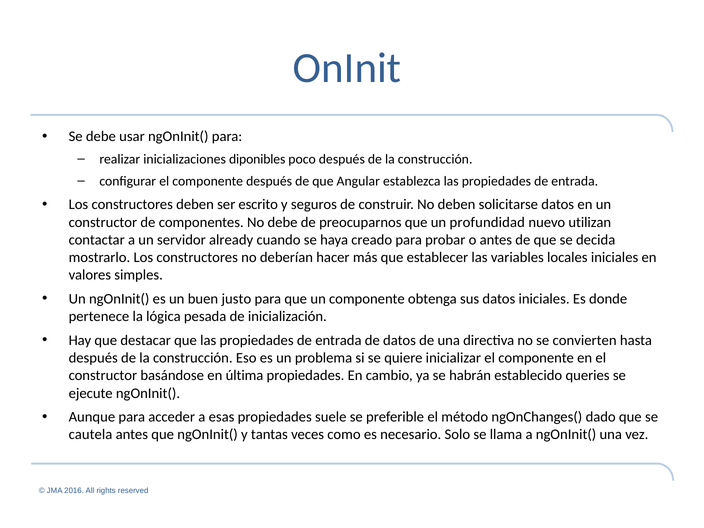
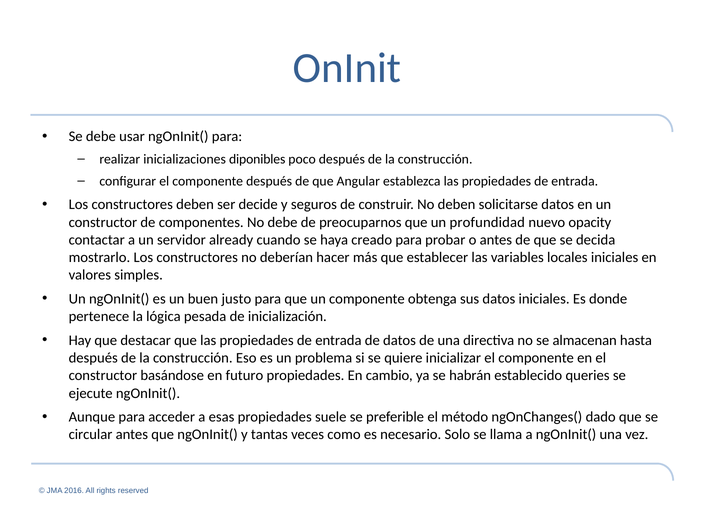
escrito: escrito -> decide (258, 205)
utilizan: utilizan -> opacity (590, 222)
convierten: convierten -> almacenan (585, 340)
última: última -> futuro (244, 376)
cautela: cautela -> circular (91, 435)
